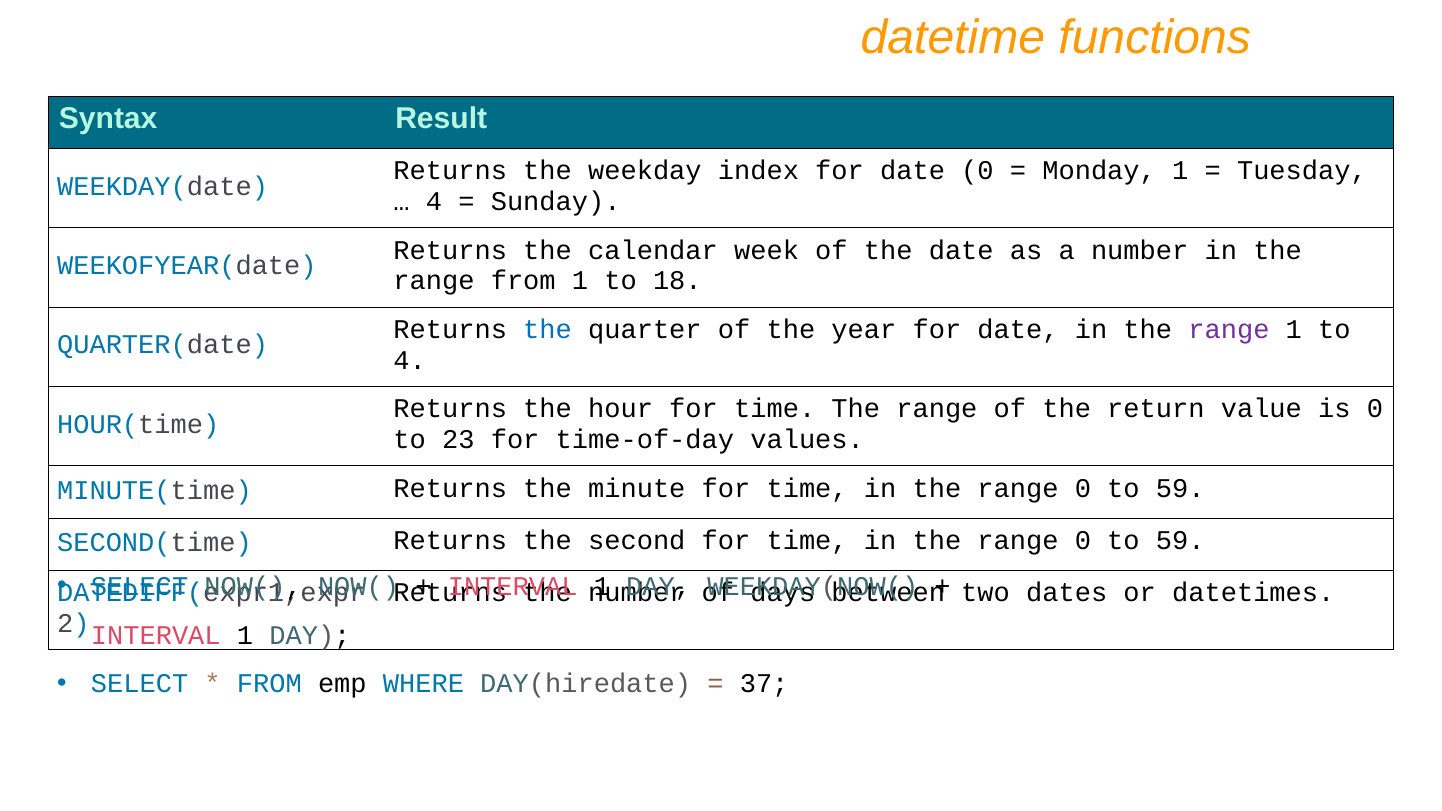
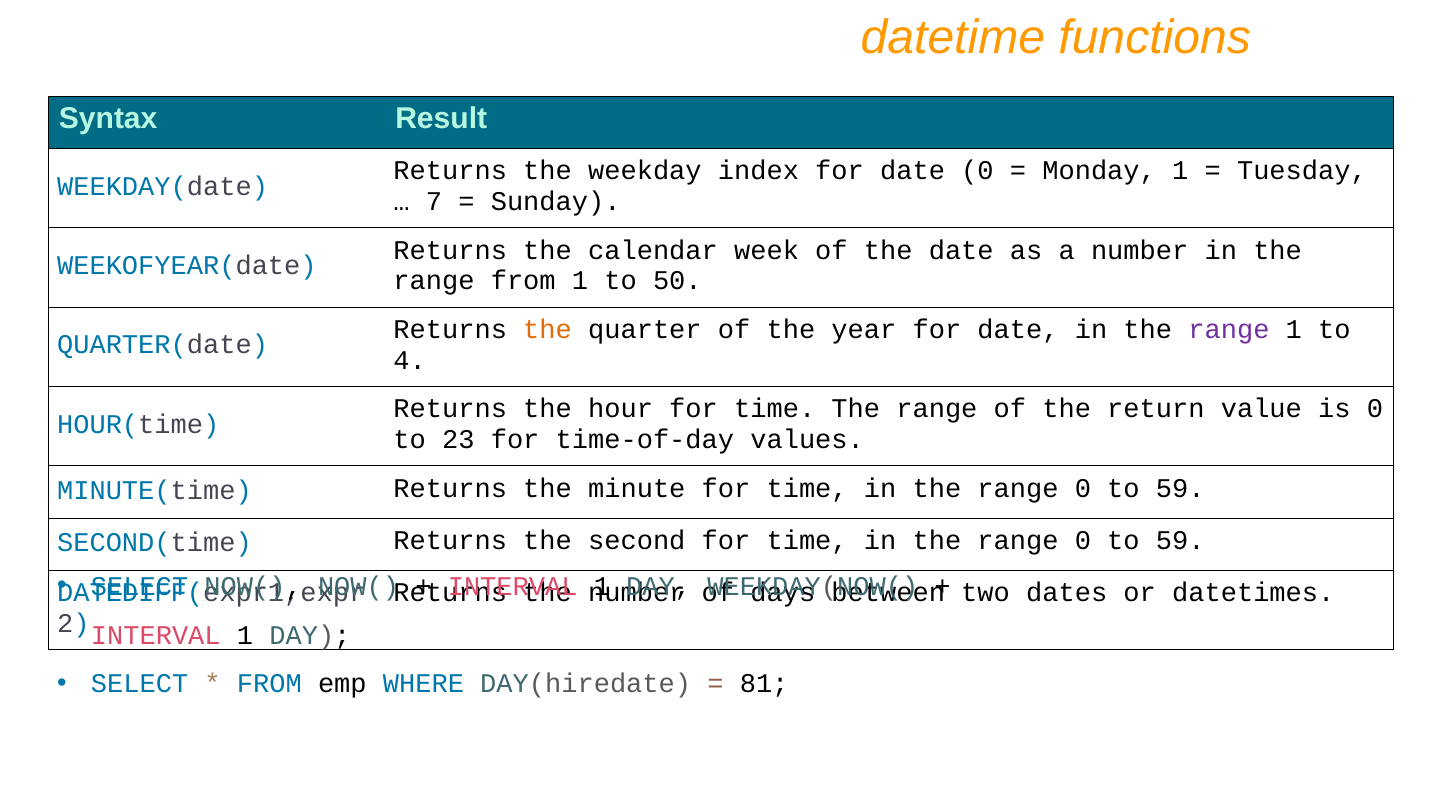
4: 4 -> 7 (434, 202)
18: 18 -> 50 (677, 281)
the colour: blue -> orange (548, 330)
37: 37 -> 81 (764, 684)
